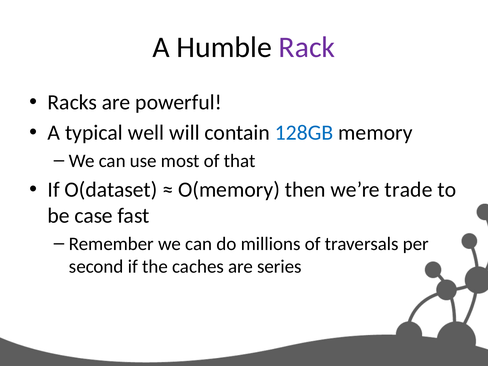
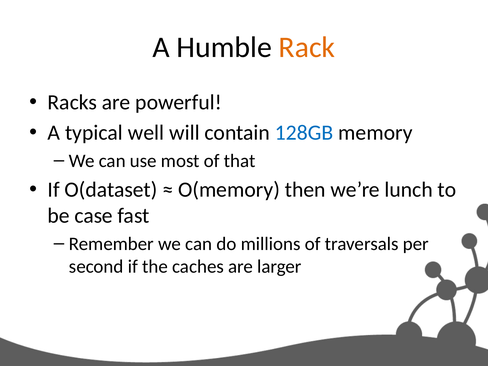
Rack colour: purple -> orange (307, 47)
trade: trade -> lunch (409, 190)
series: series -> larger (279, 267)
